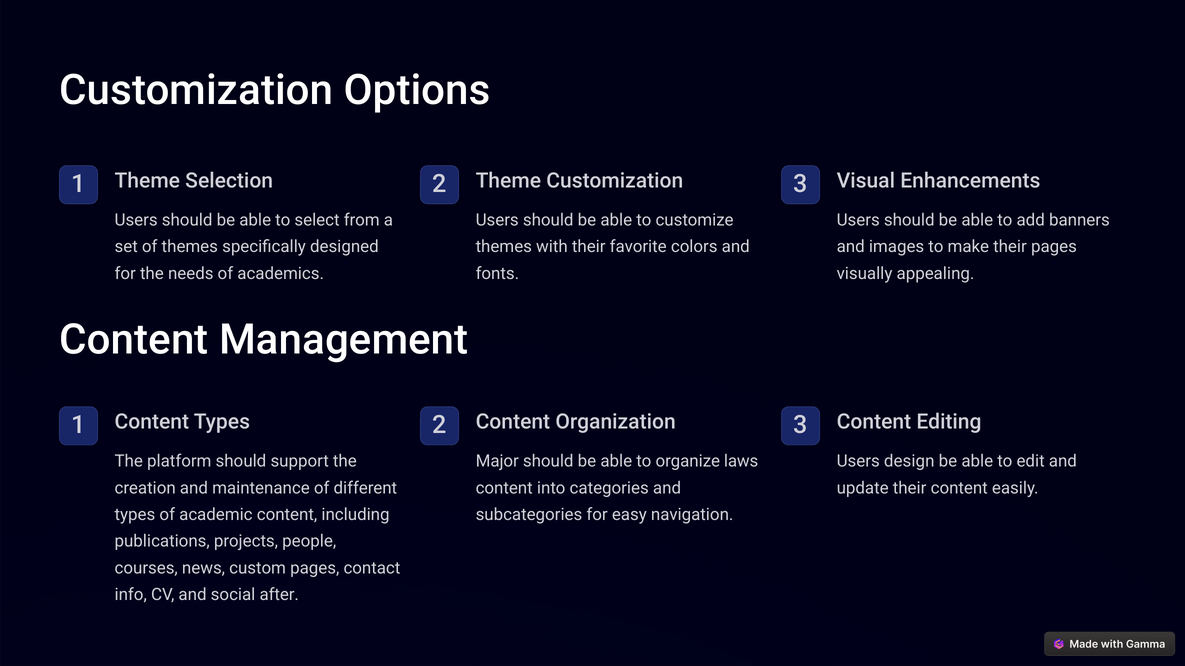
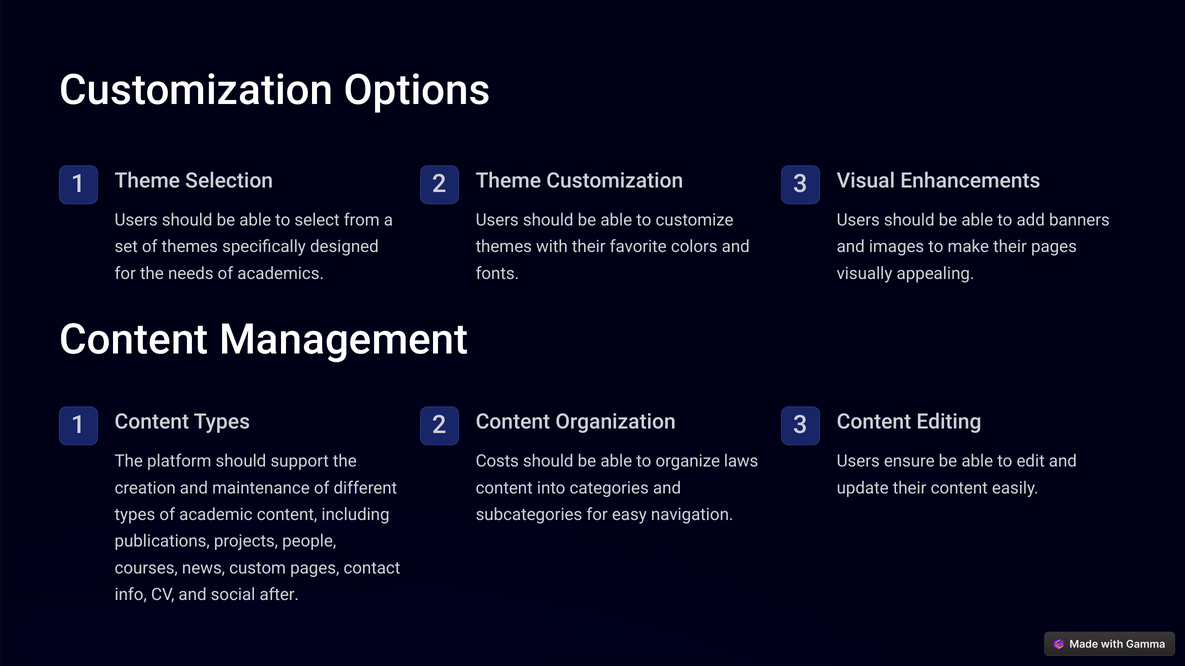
Major: Major -> Costs (497, 462)
design: design -> ensure (909, 462)
